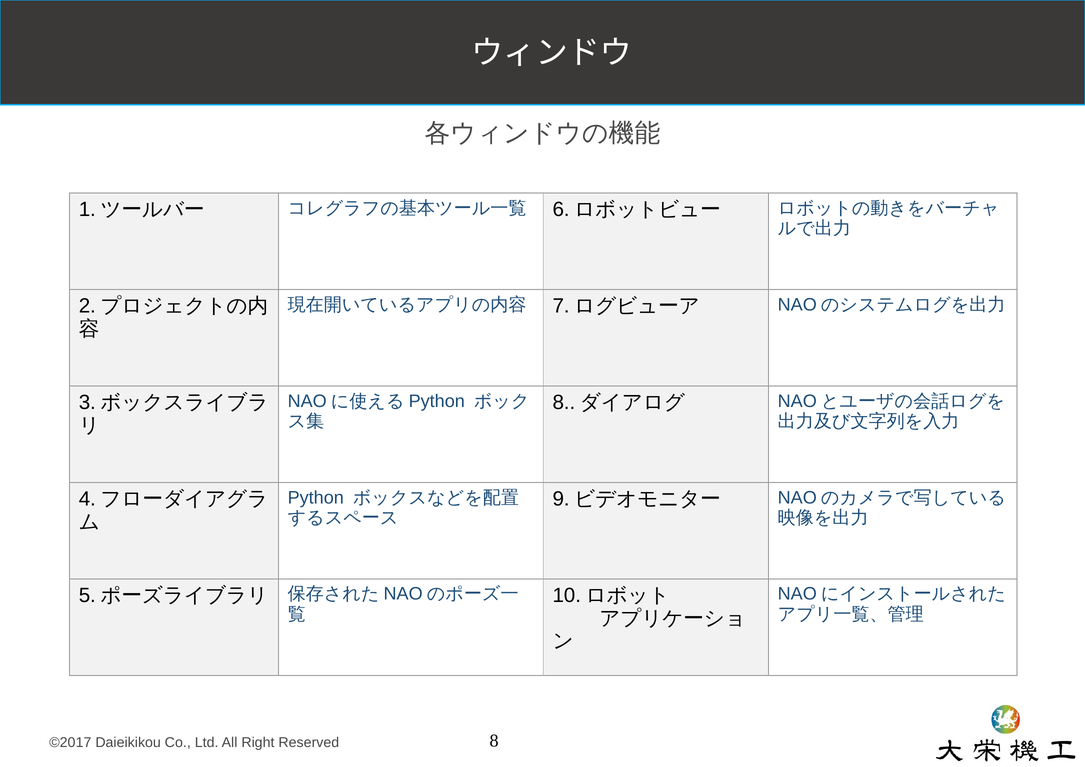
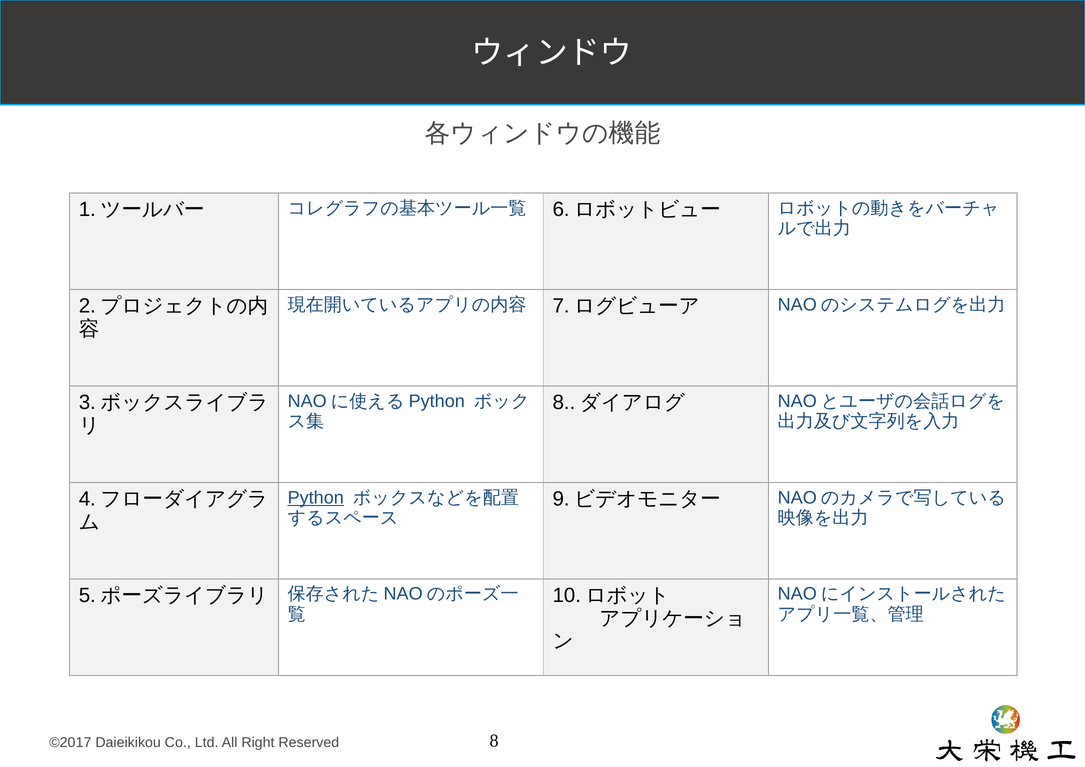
Python underline: none -> present (316, 498)
